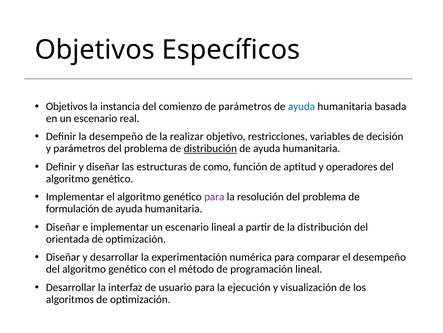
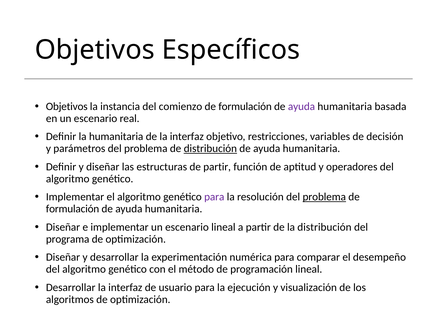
parámetros: parámetros -> formulación (245, 106)
ayuda colour: blue -> purple (301, 106)
la desempeño: desempeño -> humanitaria (116, 136)
de la realizar: realizar -> interfaz (187, 136)
de como: como -> partir (217, 166)
problema underline: none -> present (324, 196)
orientada: orientada -> programa (68, 239)
